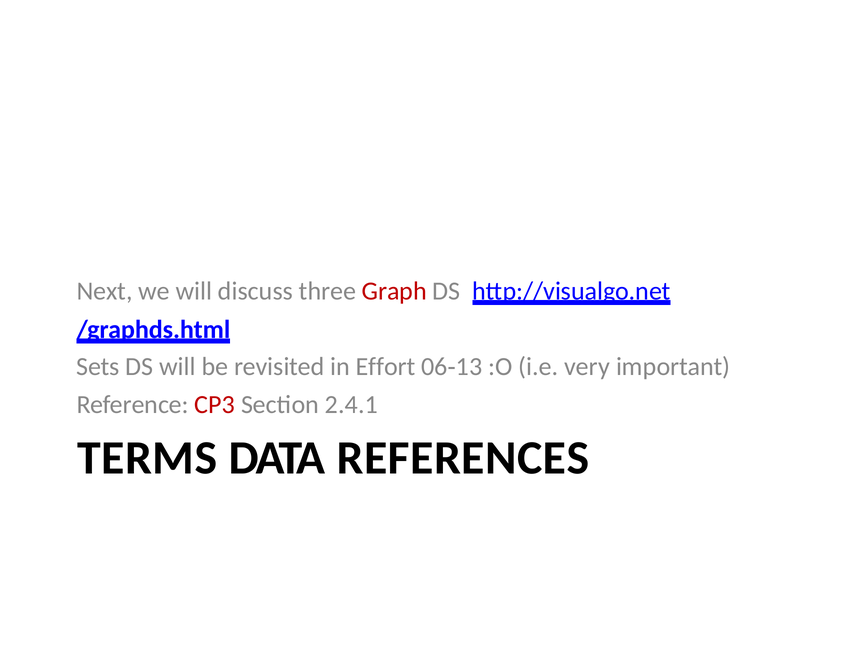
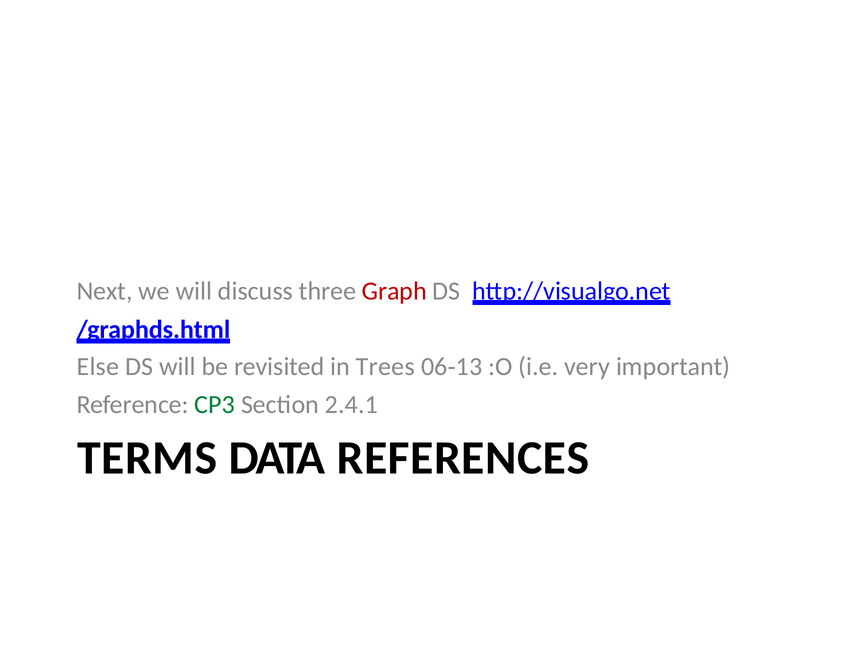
Sets: Sets -> Else (98, 367)
Effort: Effort -> Trees (385, 367)
CP3 colour: red -> green (215, 405)
